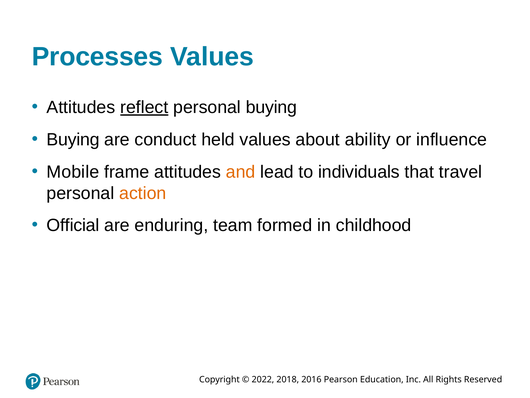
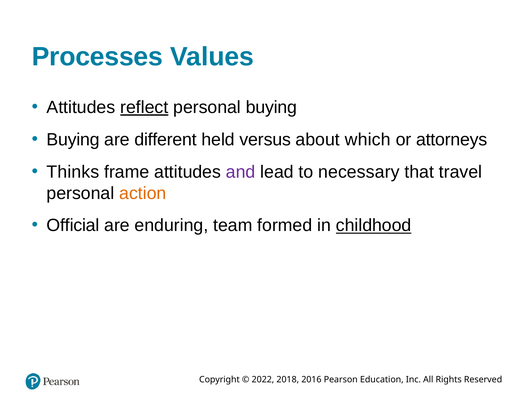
conduct: conduct -> different (166, 140)
held values: values -> versus (265, 140)
ability: ability -> which (368, 140)
influence: influence -> attorneys (452, 140)
Mobile: Mobile -> Thinks (73, 172)
and colour: orange -> purple (241, 172)
individuals: individuals -> necessary (359, 172)
childhood underline: none -> present (374, 225)
